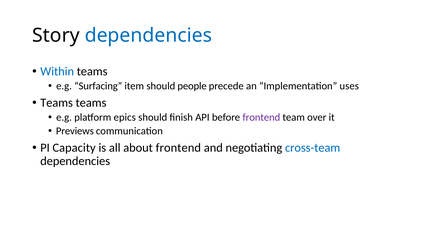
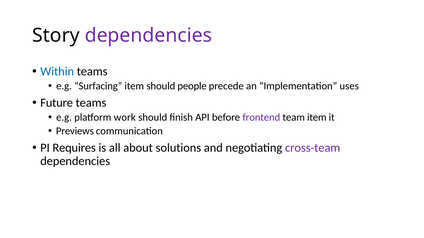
dependencies colour: blue -> purple (148, 36)
Teams: Teams -> Future (57, 103)
epics: epics -> work (125, 118)
team over: over -> item (317, 118)
Capacity: Capacity -> Requires (74, 148)
about frontend: frontend -> solutions (178, 148)
cross-team colour: blue -> purple (313, 148)
